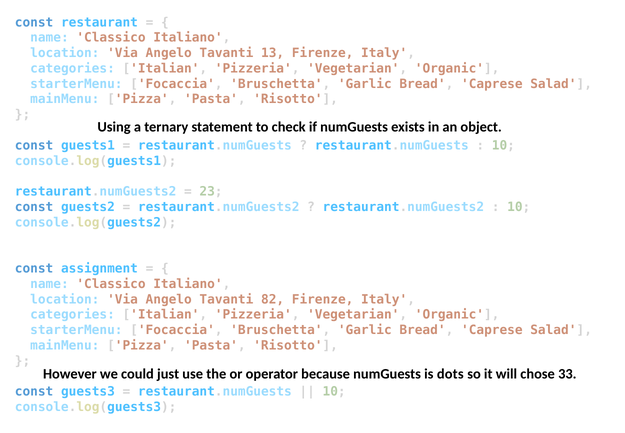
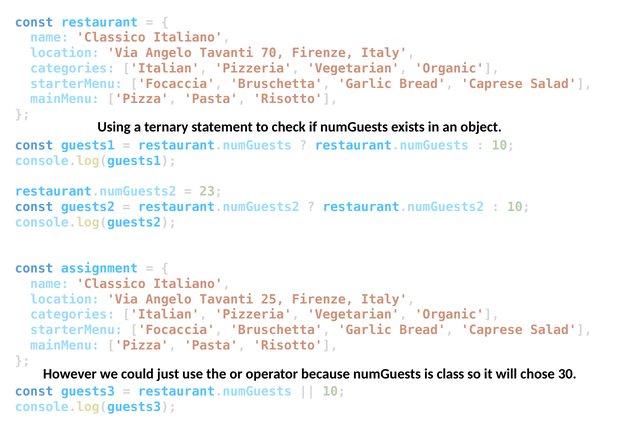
13: 13 -> 70 (273, 53)
82: 82 -> 25 (273, 299)
dots: dots -> class (450, 374)
33: 33 -> 30 (567, 374)
